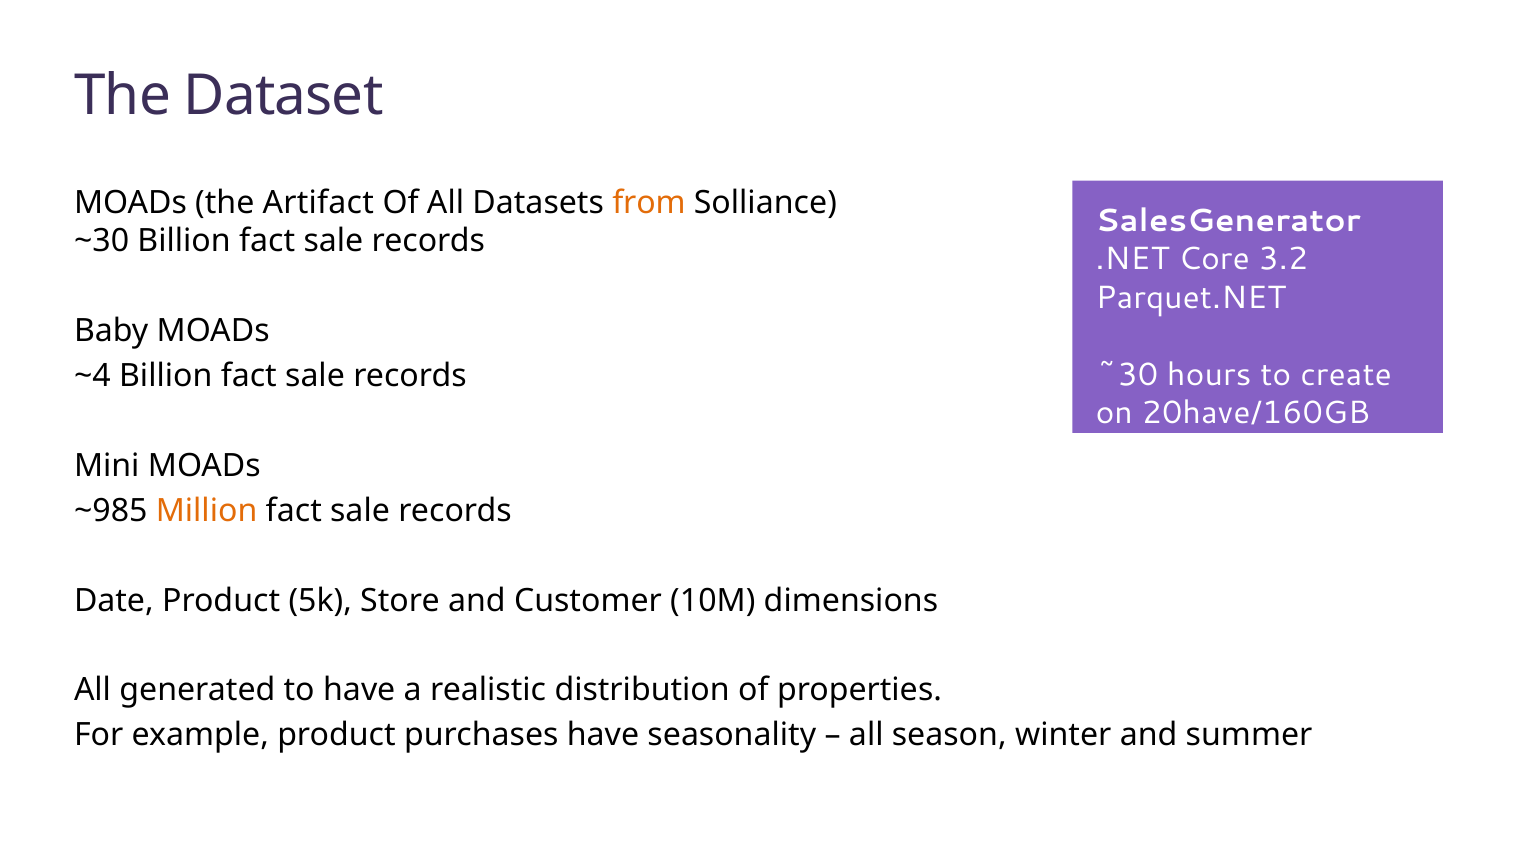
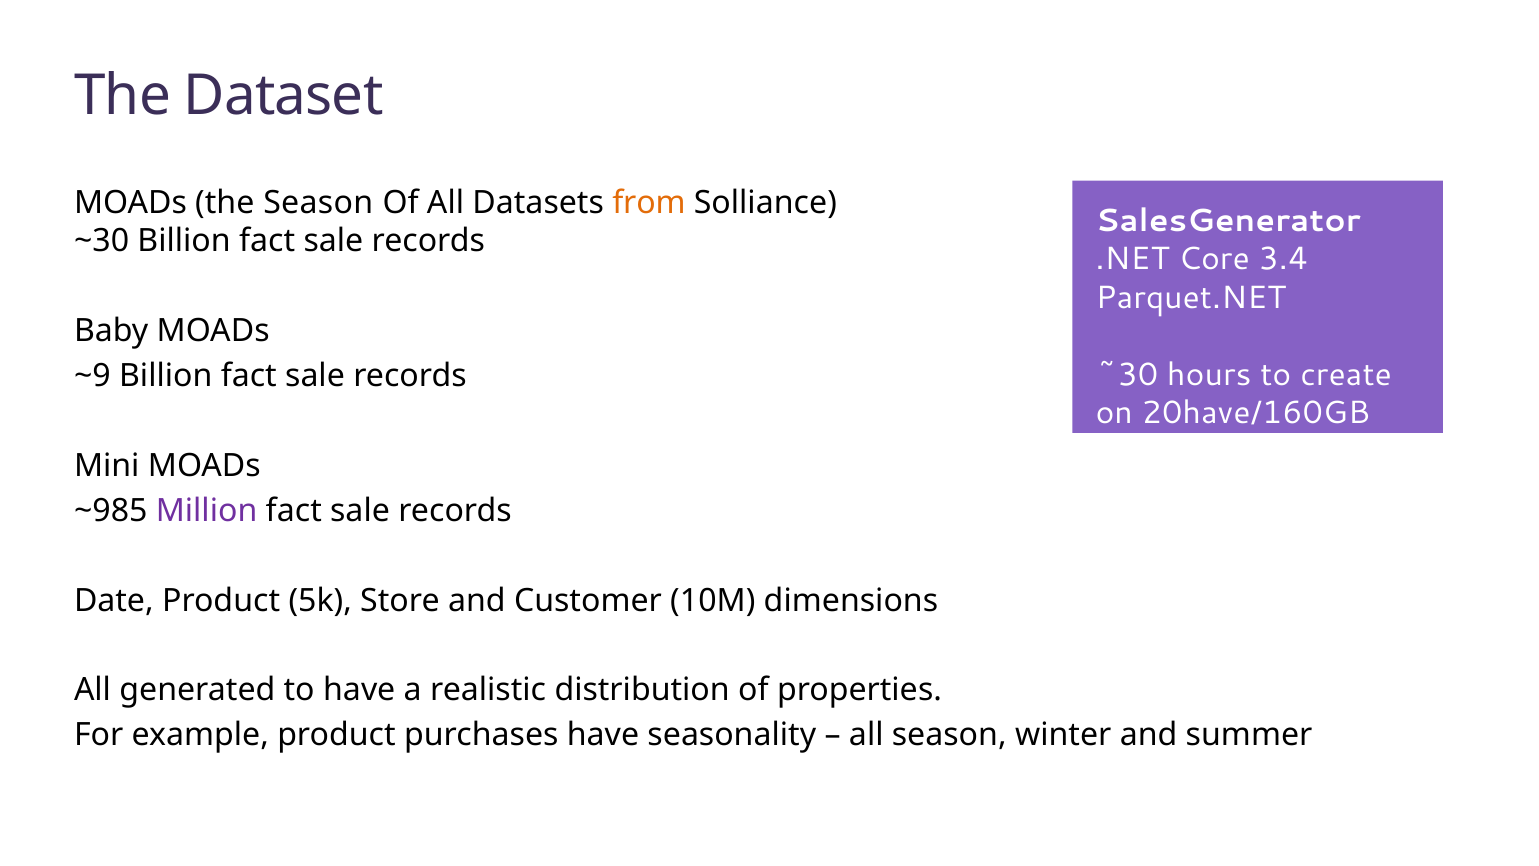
the Artifact: Artifact -> Season (318, 203)
3.2: 3.2 -> 3.4 (1283, 259)
~4: ~4 -> ~9 (92, 376)
Million colour: orange -> purple (207, 510)
